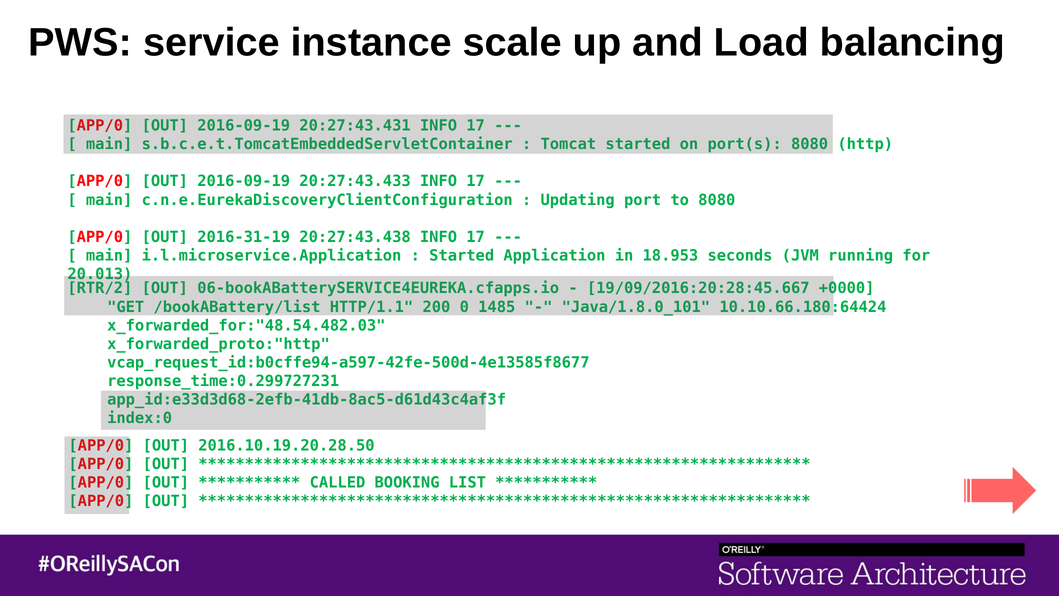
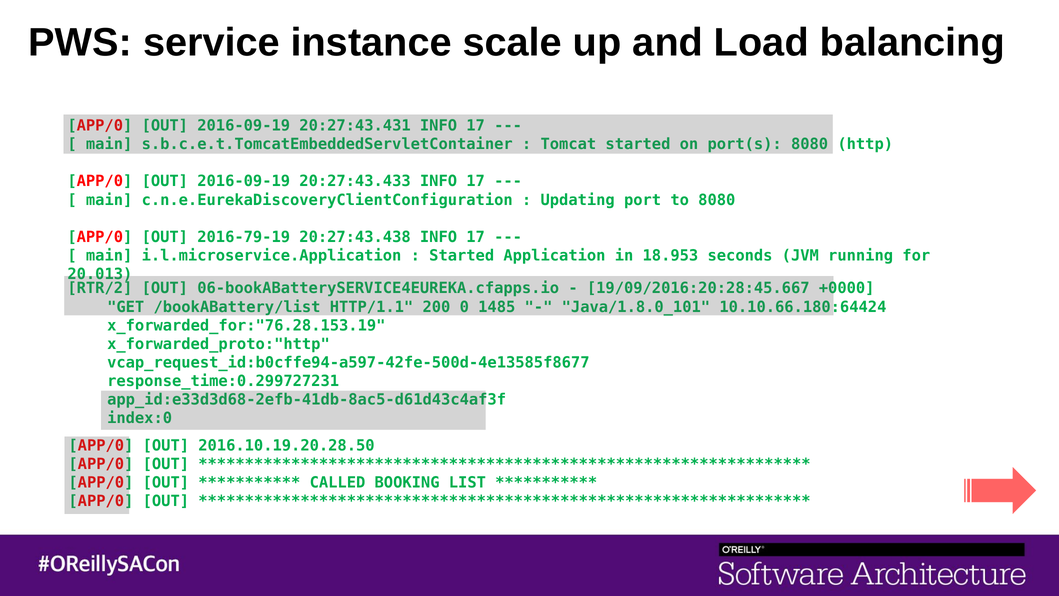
2016-31-19: 2016-31-19 -> 2016-79-19 (244, 237)
x_forwarded_for:"48.54.482.03: x_forwarded_for:"48.54.482.03 -> x_forwarded_for:"76.28.153.19 (246, 325)
